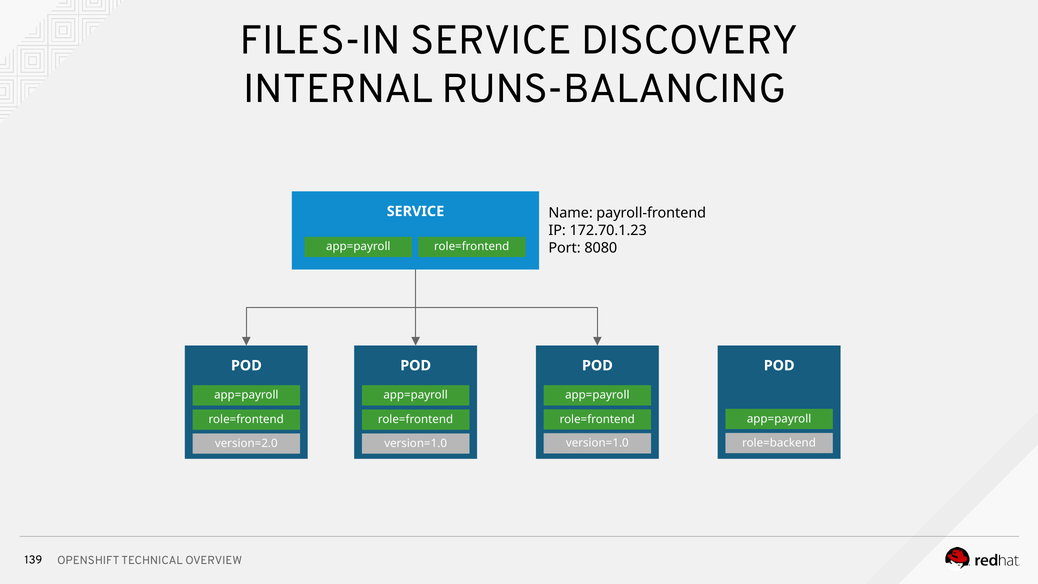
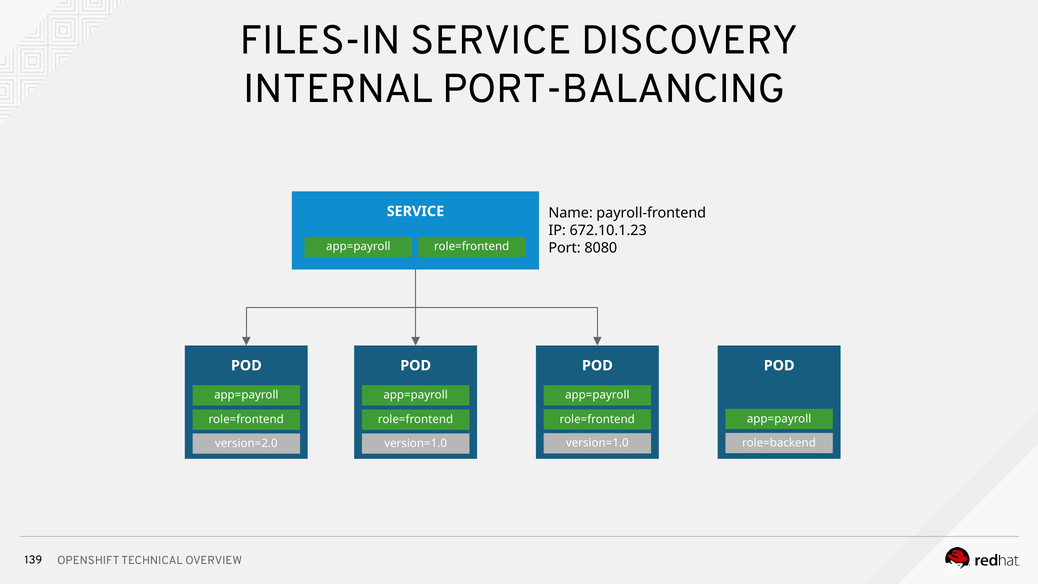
RUNS-BALANCING: RUNS-BALANCING -> PORT-BALANCING (614, 89)
172.70.1.23: 172.70.1.23 -> 672.10.1.23 (608, 231)
